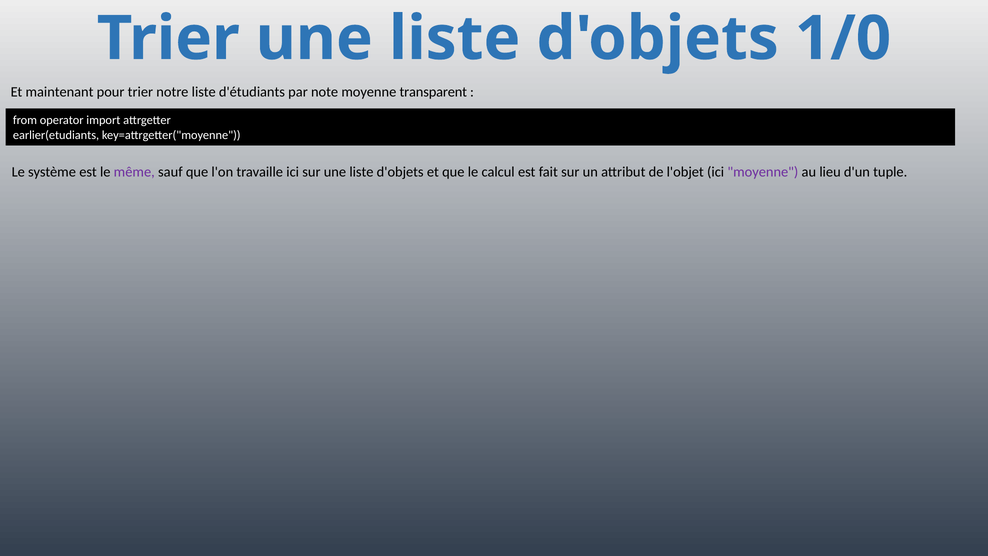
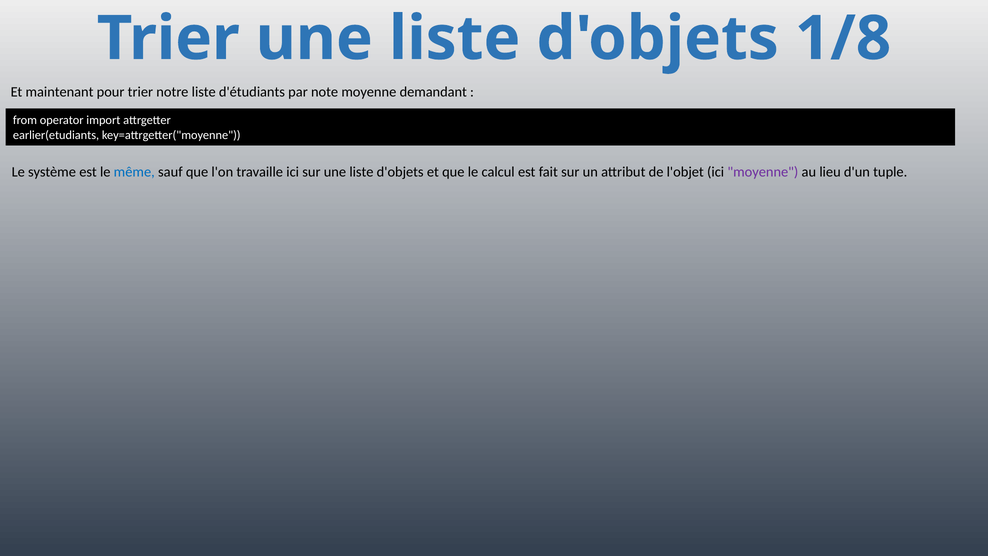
1/0: 1/0 -> 1/8 (843, 39)
transparent: transparent -> demandant (433, 92)
même colour: purple -> blue (134, 172)
